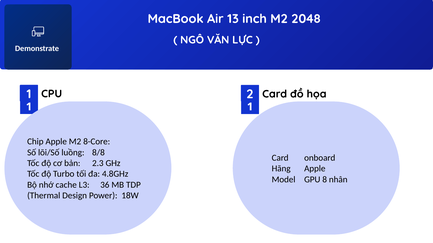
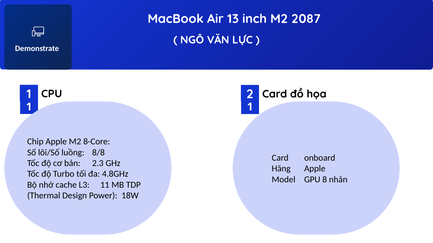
2048: 2048 -> 2087 (306, 19)
36: 36 -> 11 (105, 185)
